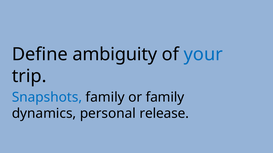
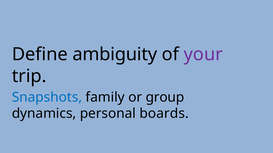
your colour: blue -> purple (203, 55)
or family: family -> group (165, 98)
release: release -> boards (164, 114)
